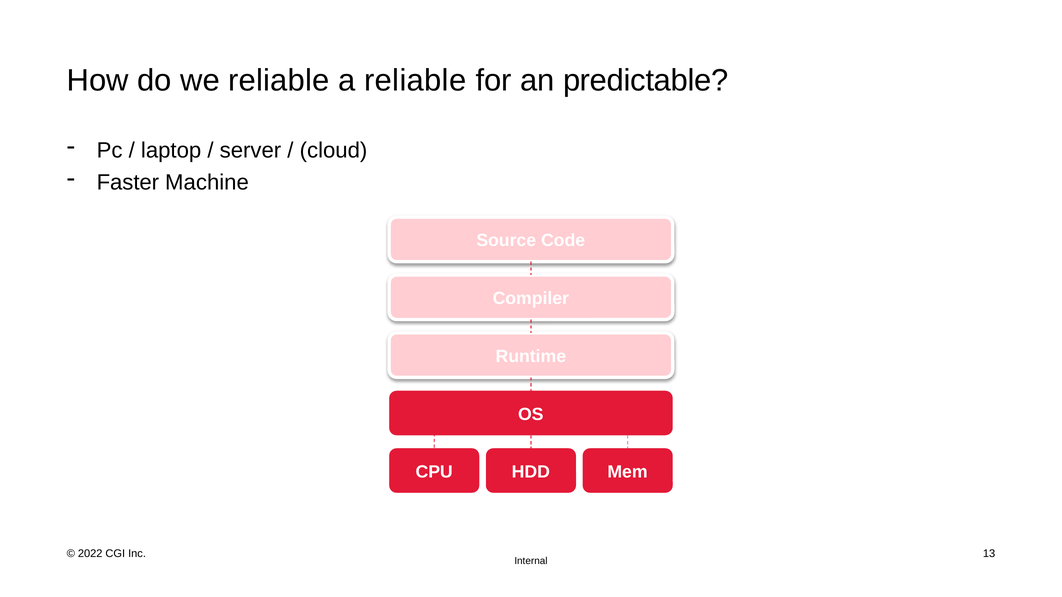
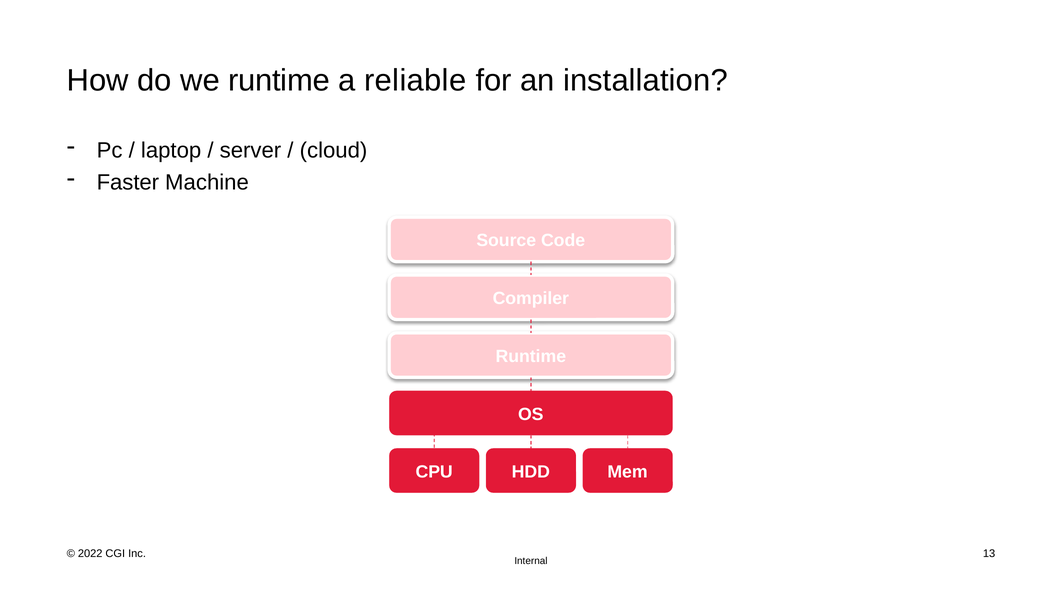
we reliable: reliable -> runtime (279, 80)
predictable: predictable -> installation (645, 80)
